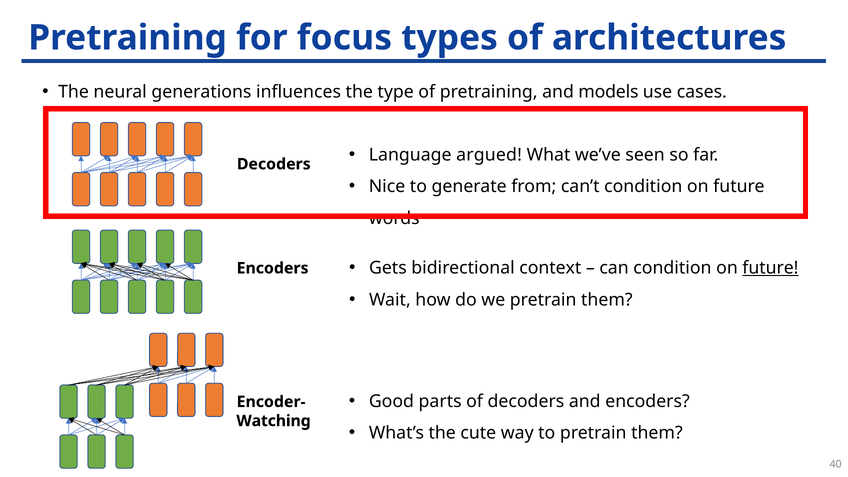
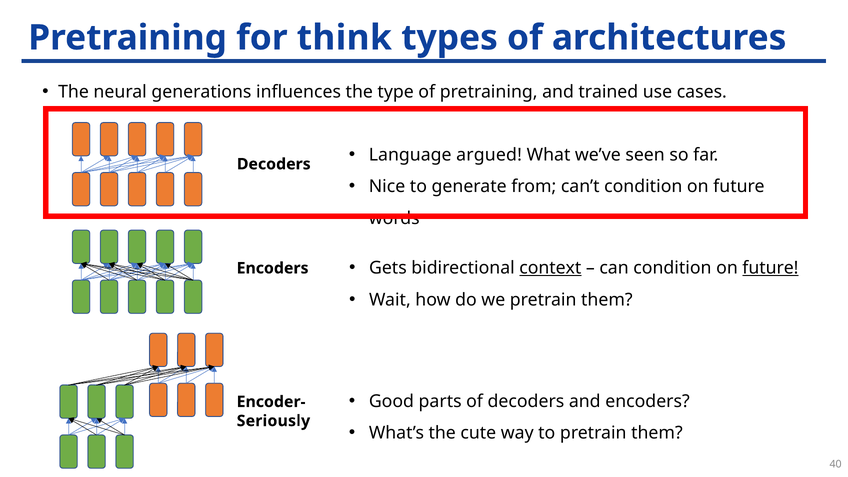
focus: focus -> think (344, 38)
models: models -> trained (608, 92)
context underline: none -> present (550, 268)
Watching: Watching -> Seriously (273, 421)
